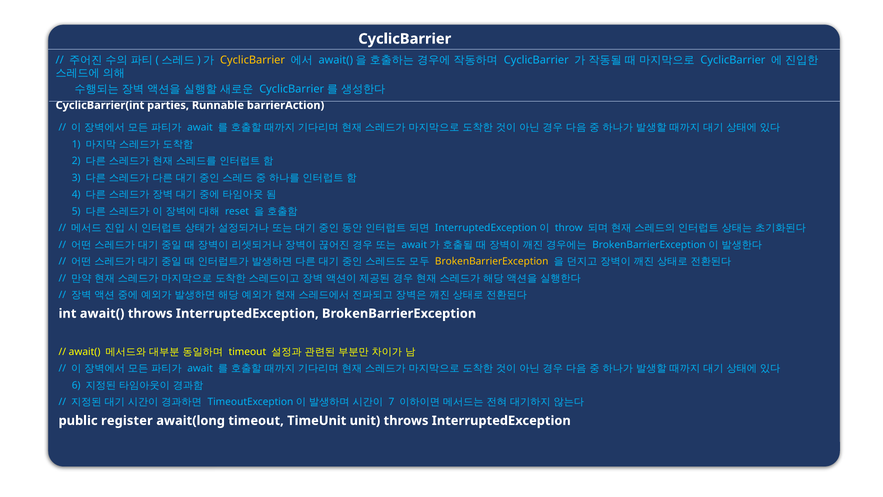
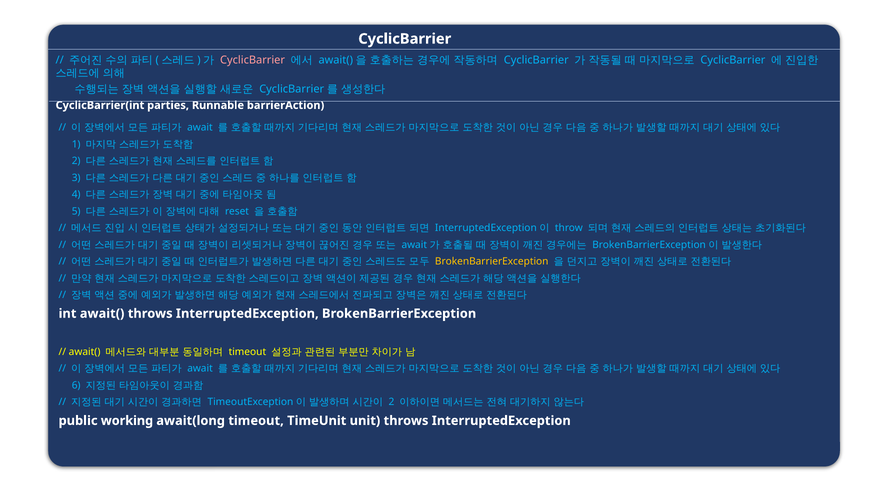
CyclicBarrier colour: yellow -> pink (253, 60)
7: 7 -> 2 (392, 402)
register: register -> working (127, 420)
